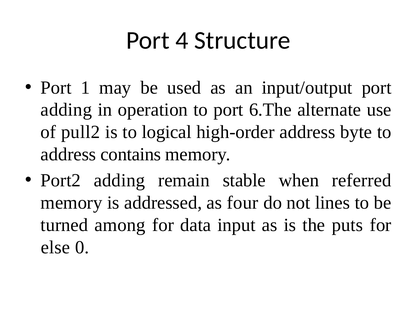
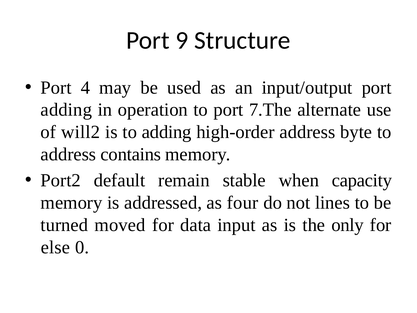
4: 4 -> 9 (182, 40)
1: 1 -> 4 (85, 87)
6.The: 6.The -> 7.The (270, 110)
pull2: pull2 -> will2 (81, 132)
to logical: logical -> adding (167, 132)
Port2 adding: adding -> default (120, 180)
referred: referred -> capacity (362, 180)
among: among -> moved (120, 225)
puts: puts -> only (348, 225)
